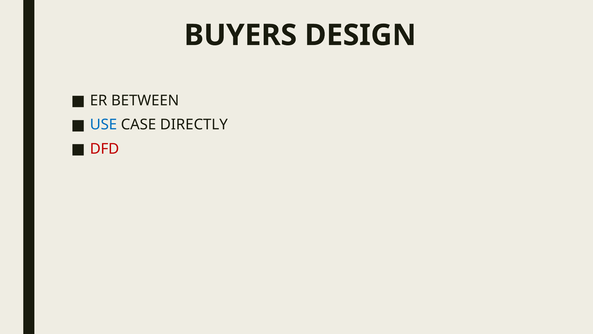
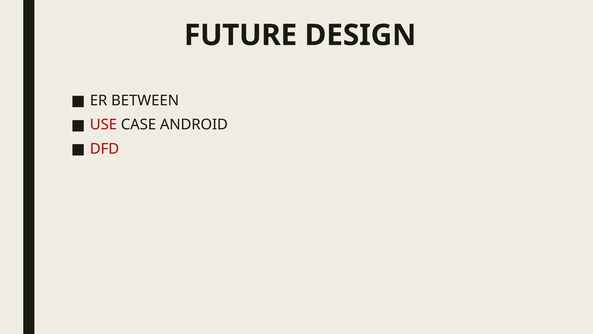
BUYERS: BUYERS -> FUTURE (241, 35)
USE colour: blue -> red (103, 124)
DIRECTLY: DIRECTLY -> ANDROID (194, 124)
